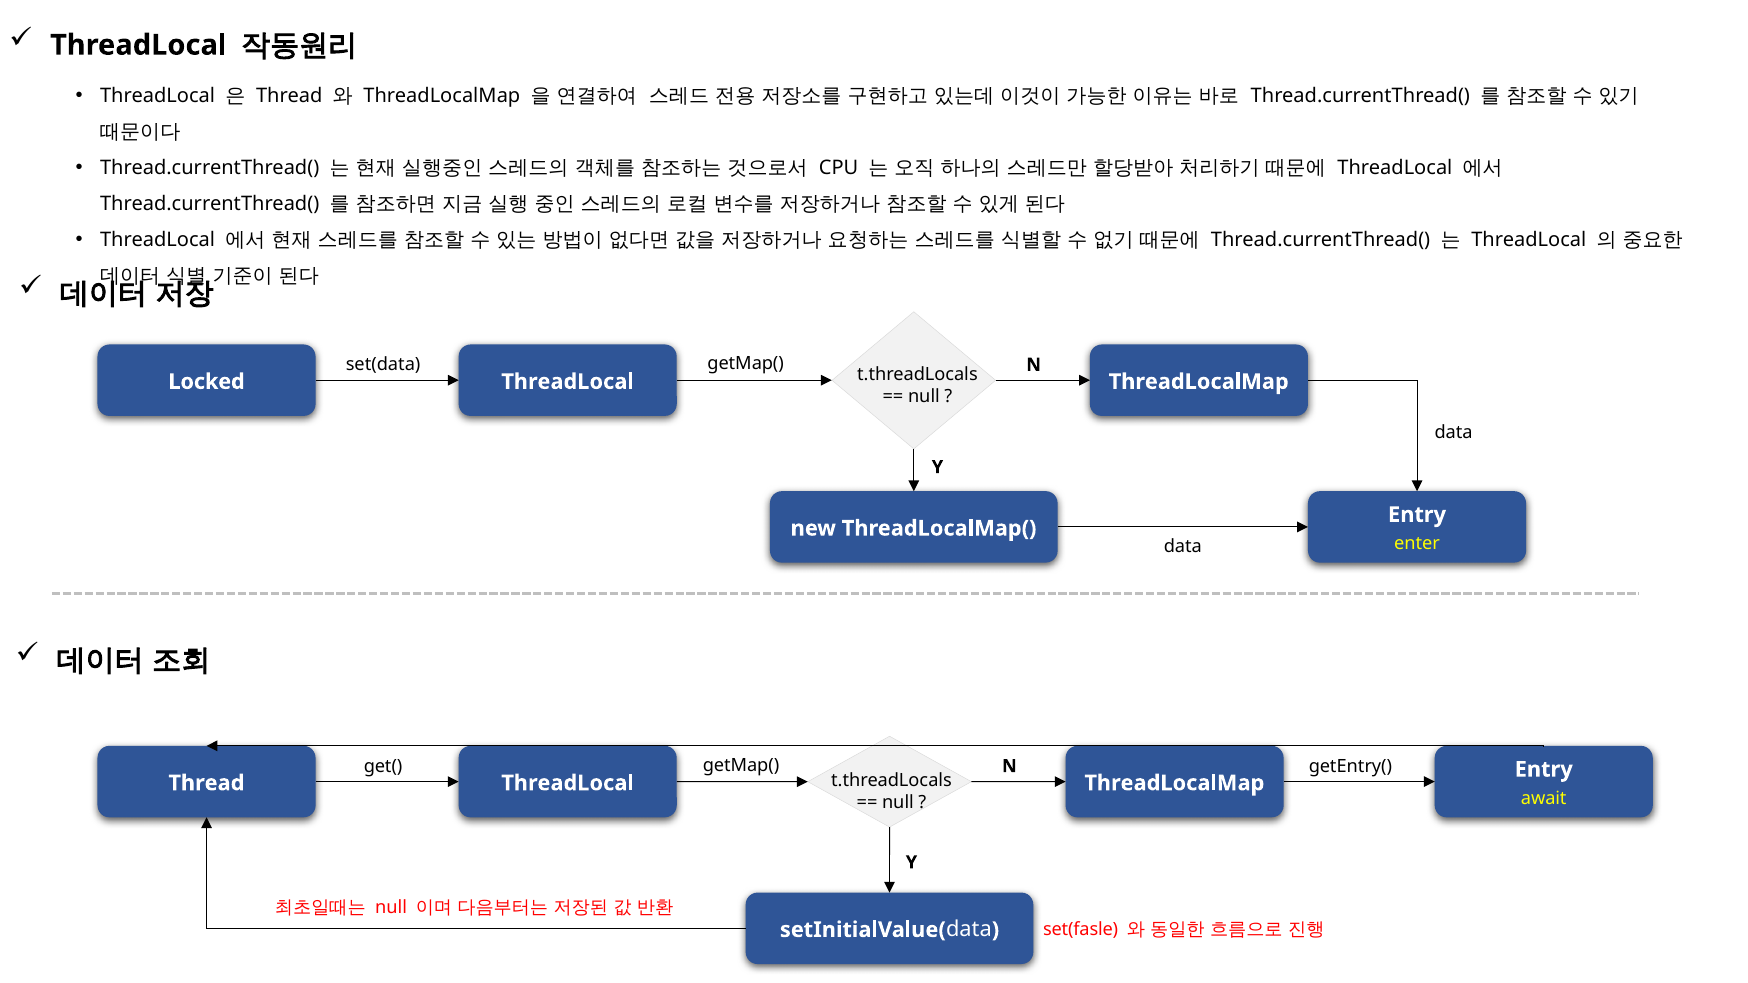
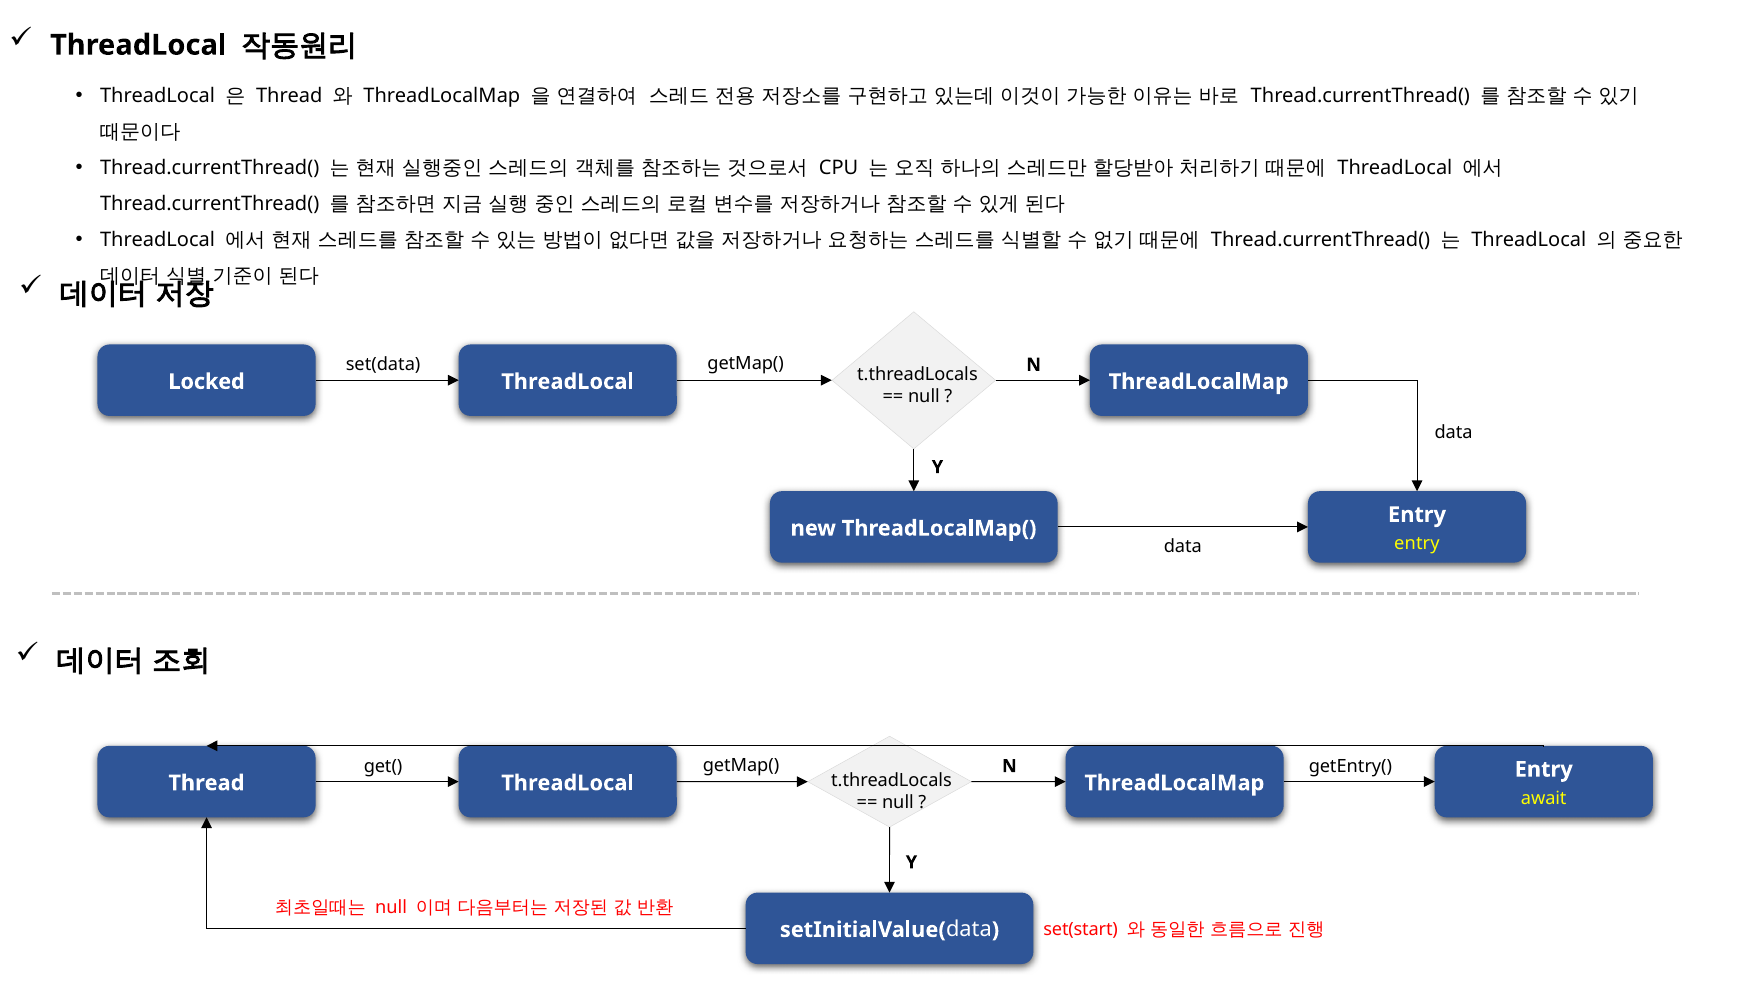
enter: enter -> entry (1417, 544)
set(fasle: set(fasle -> set(start (1081, 930)
